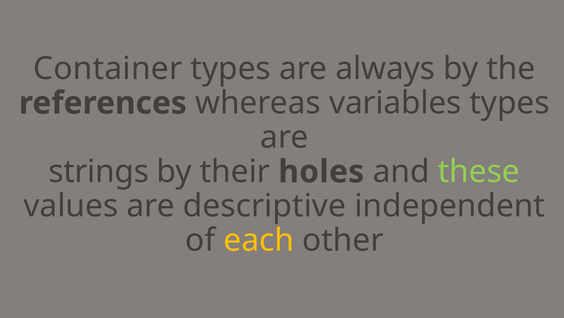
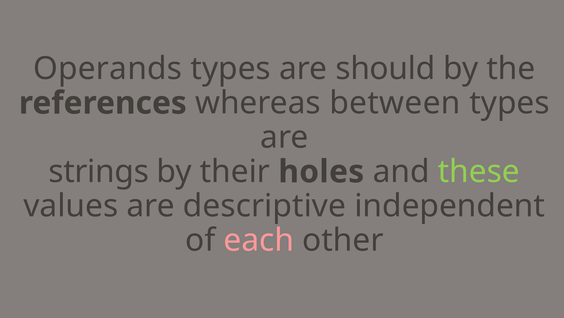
Container: Container -> Operands (108, 69)
always: always -> should (385, 69)
variables: variables -> between (395, 103)
each colour: yellow -> pink (259, 240)
